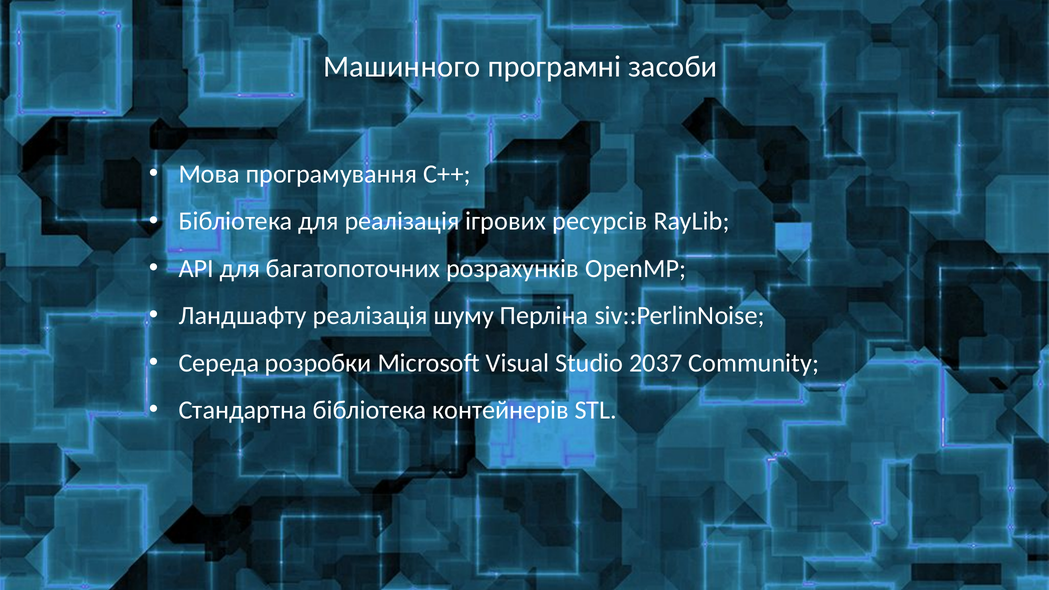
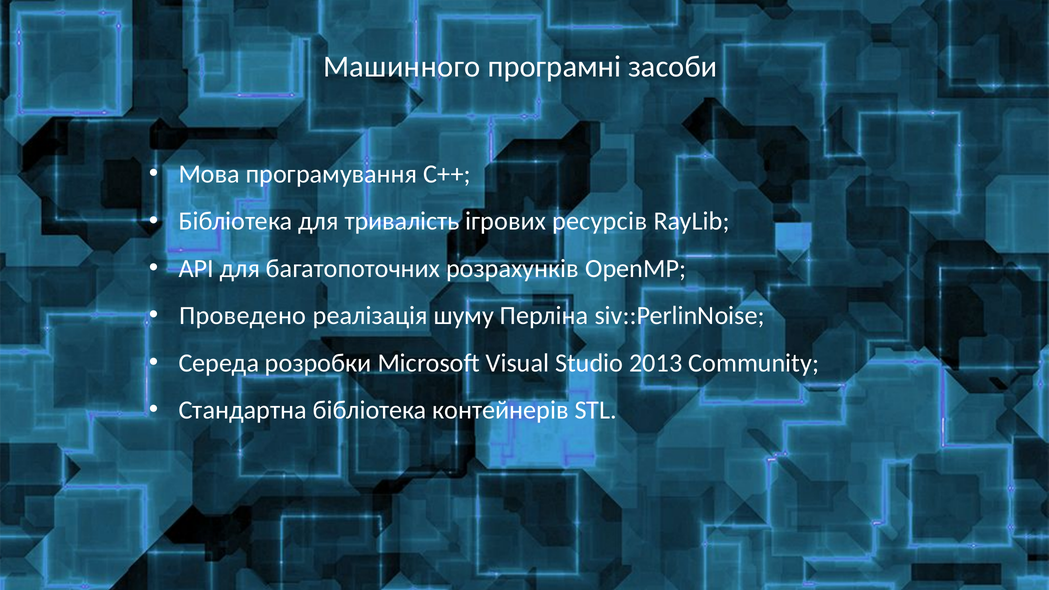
для реалізація: реалізація -> тривалість (402, 221)
Ландшафту: Ландшафту -> Проведено (243, 316)
2037: 2037 -> 2013 (656, 363)
